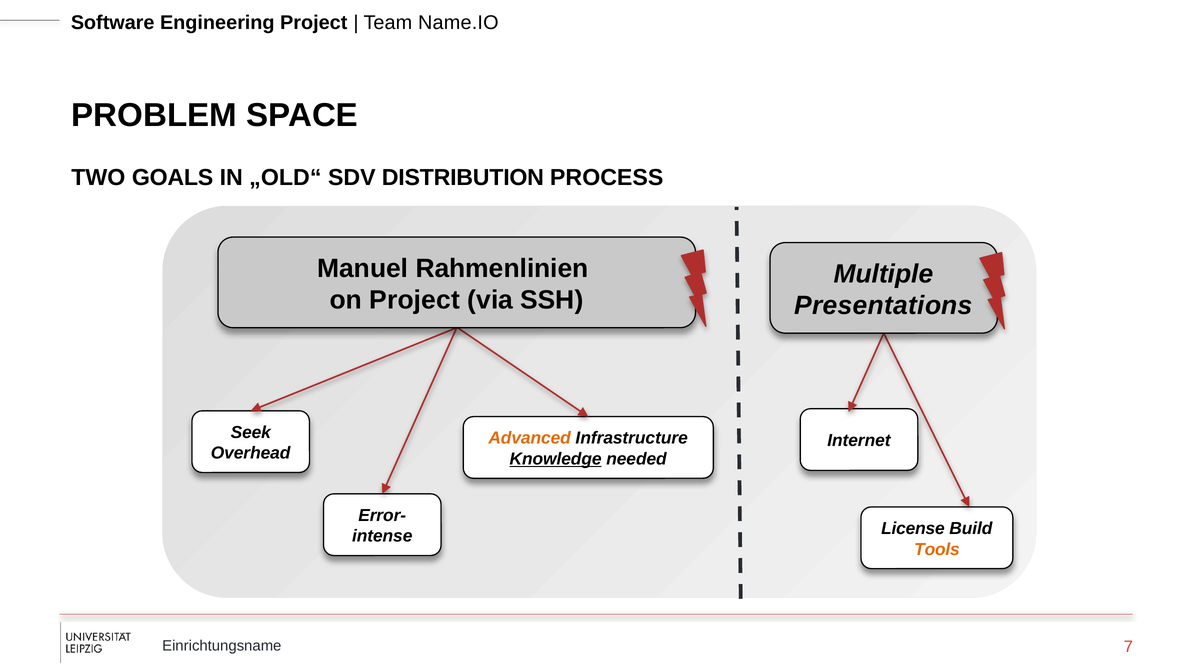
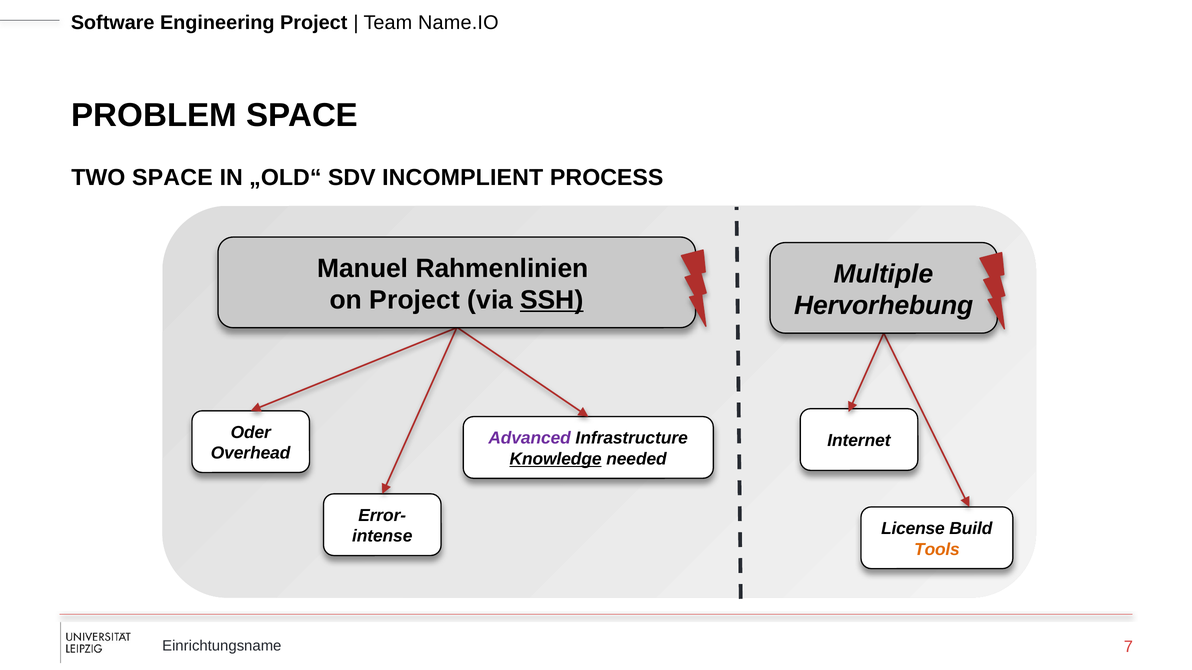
TWO GOALS: GOALS -> SPACE (172, 178)
DISTRIBUTION: DISTRIBUTION -> INCOMPLIENT (463, 178)
SSH underline: none -> present (552, 300)
Presentations: Presentations -> Hervorhebung (884, 306)
Seek: Seek -> Oder (251, 433)
Advanced colour: orange -> purple (530, 439)
